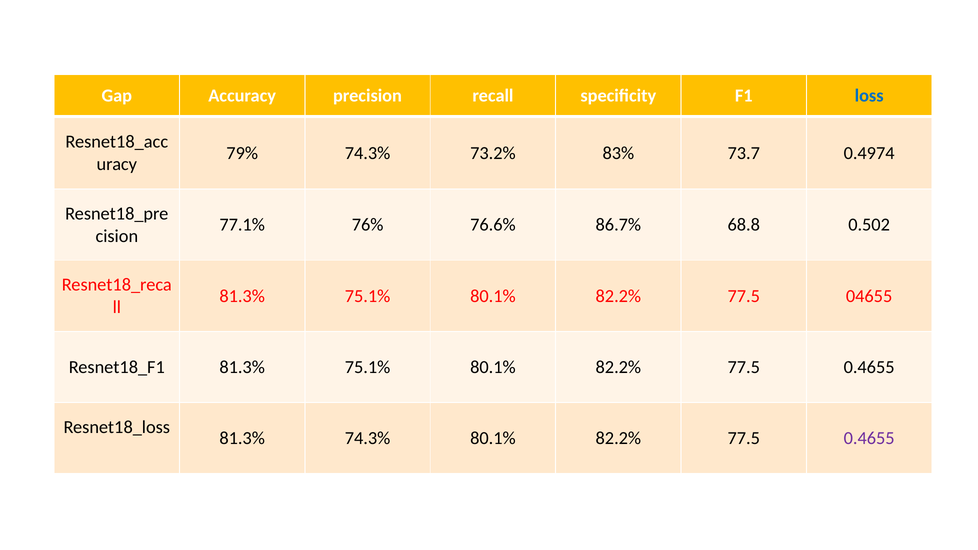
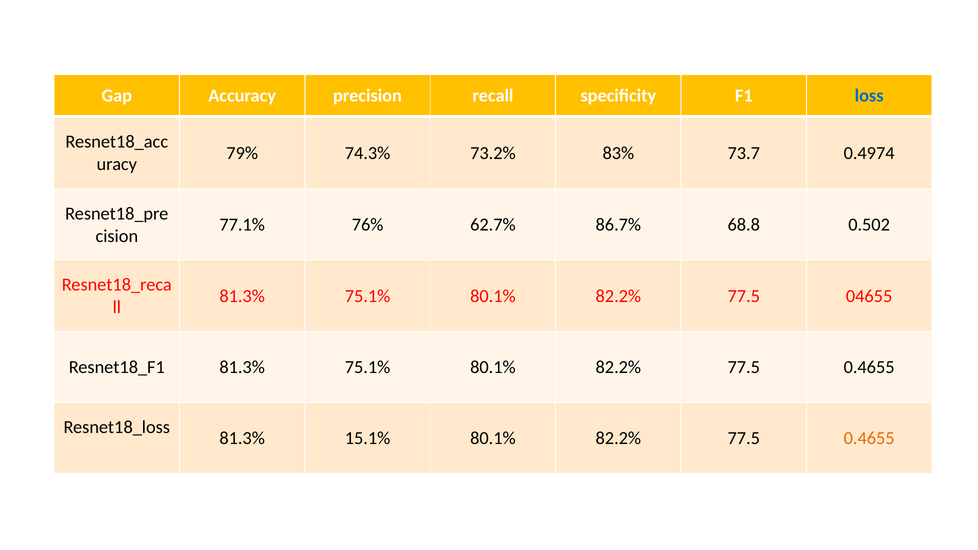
76.6%: 76.6% -> 62.7% (493, 225)
81.3% 74.3%: 74.3% -> 15.1% (368, 438)
0.4655 colour: purple -> orange (869, 438)
